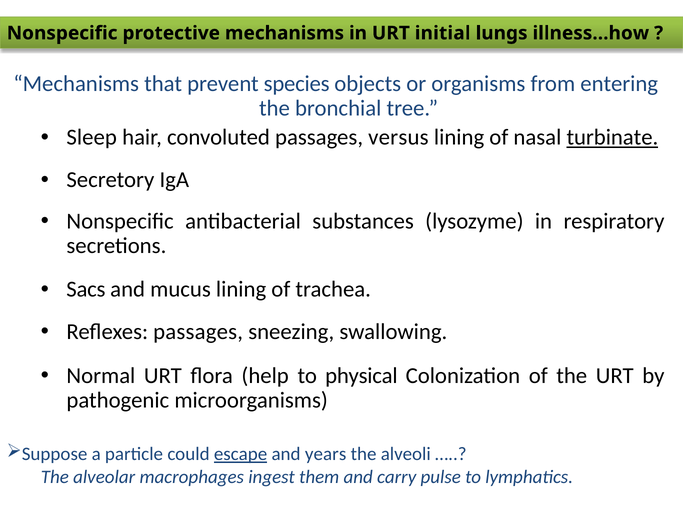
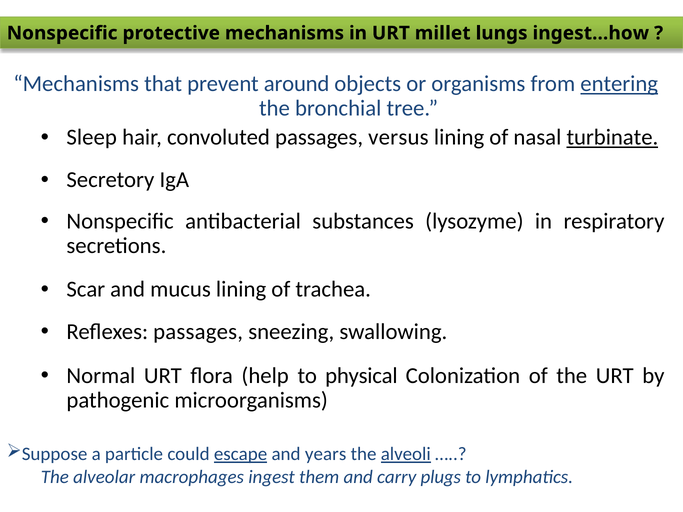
initial: initial -> millet (443, 33)
illness…how: illness…how -> ingest…how (591, 33)
species: species -> around (297, 84)
entering underline: none -> present (619, 84)
Sacs: Sacs -> Scar (86, 290)
alveoli underline: none -> present (406, 454)
pulse: pulse -> plugs (441, 477)
